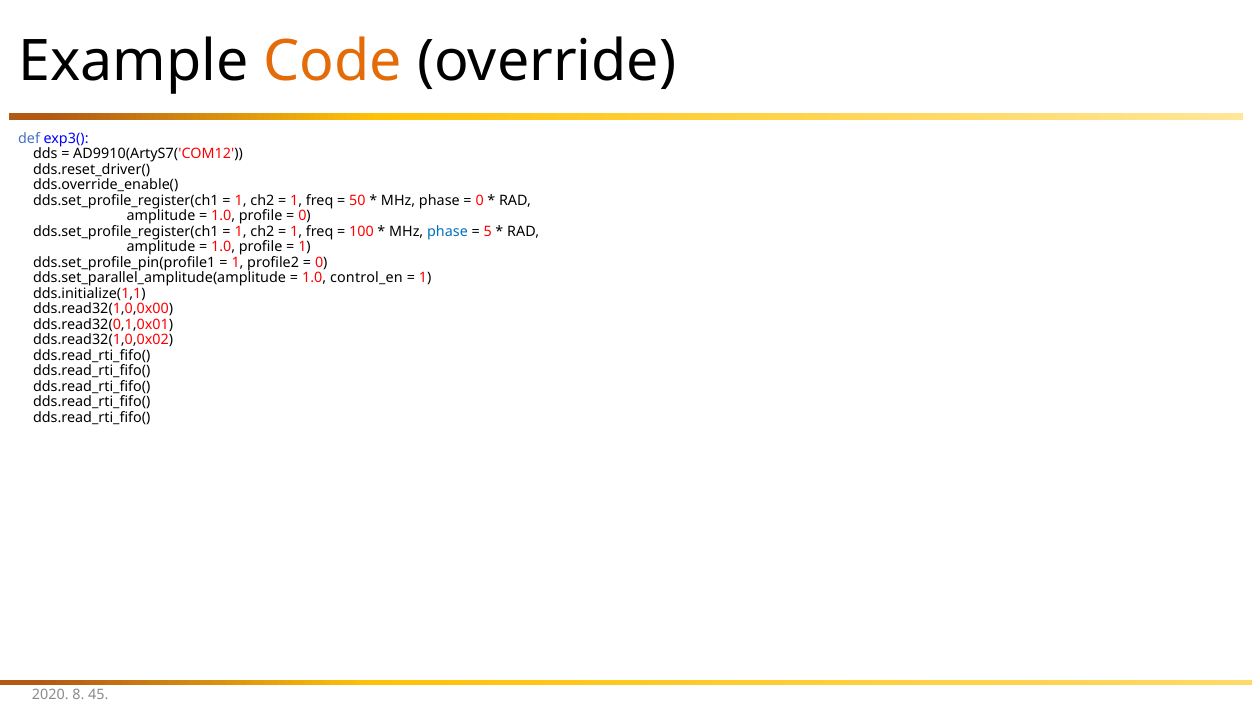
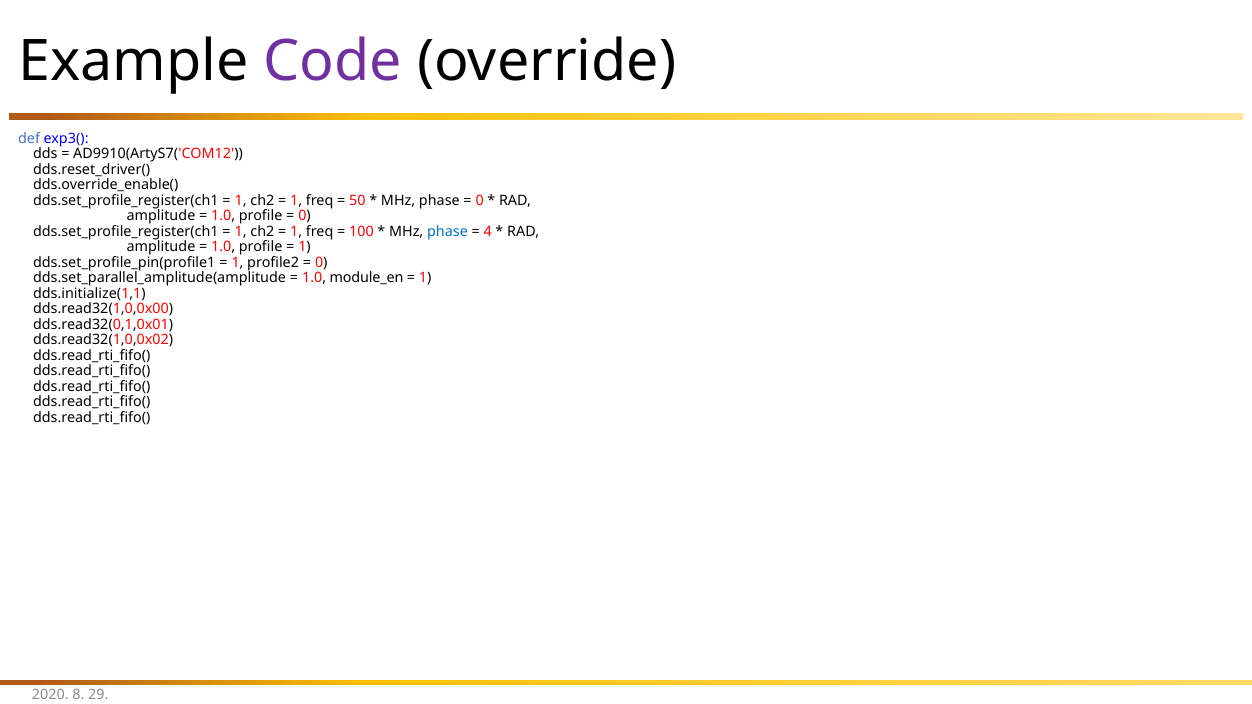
Code colour: orange -> purple (333, 62)
5: 5 -> 4 (488, 231)
control_en: control_en -> module_en (367, 278)
45: 45 -> 29 (98, 695)
